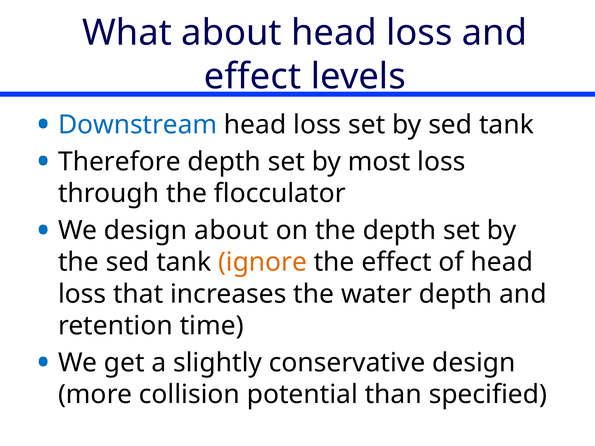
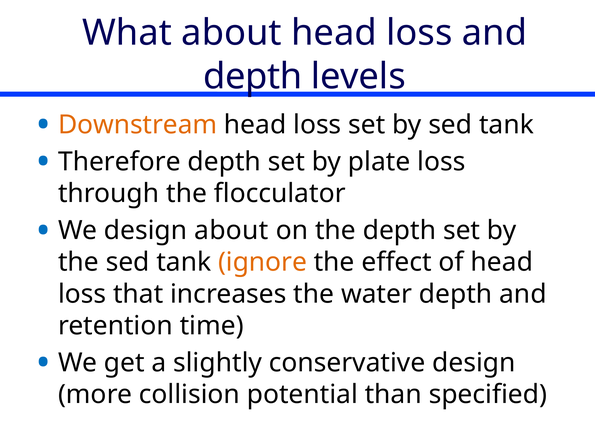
effect: effect -> depth (253, 76)
Downstream colour: blue -> orange (138, 125)
most: most -> plate (379, 162)
